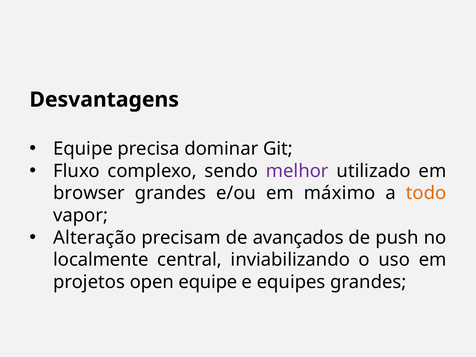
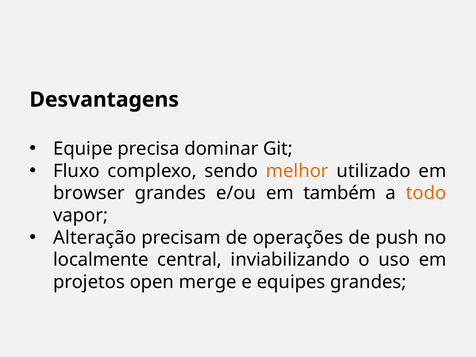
melhor colour: purple -> orange (297, 171)
máximo: máximo -> também (340, 193)
avançados: avançados -> operações (298, 238)
open equipe: equipe -> merge (208, 282)
